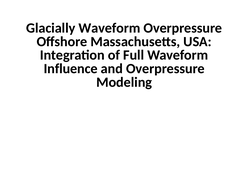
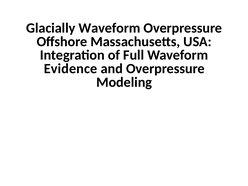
Influence: Influence -> Evidence (71, 69)
